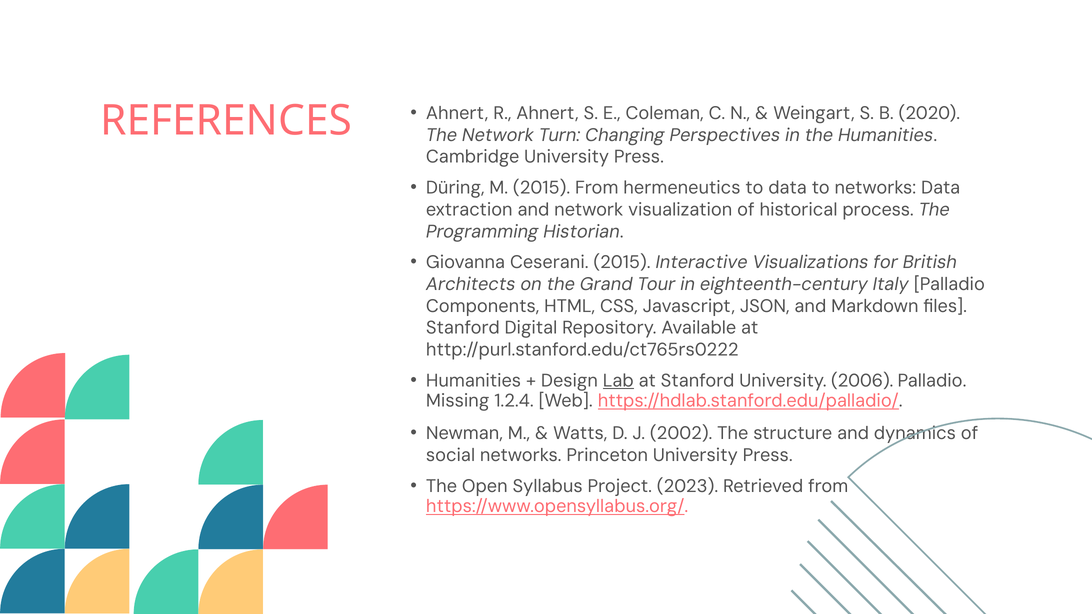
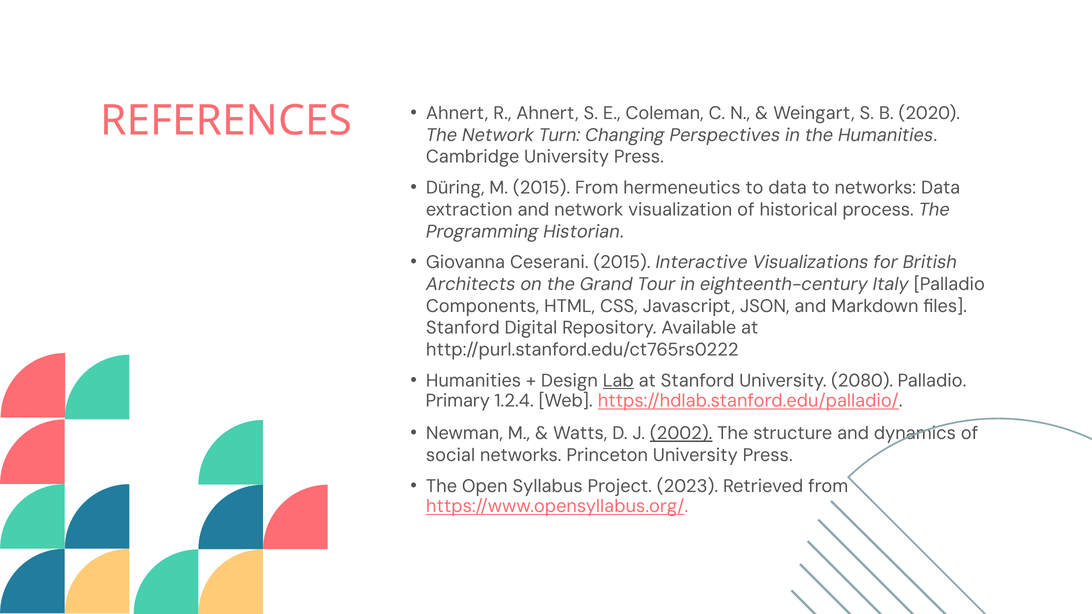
2006: 2006 -> 2080 (862, 381)
Missing: Missing -> Primary (458, 401)
2002 underline: none -> present (681, 434)
